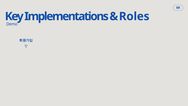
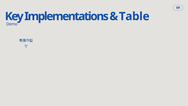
Roles: Roles -> Table (134, 16)
